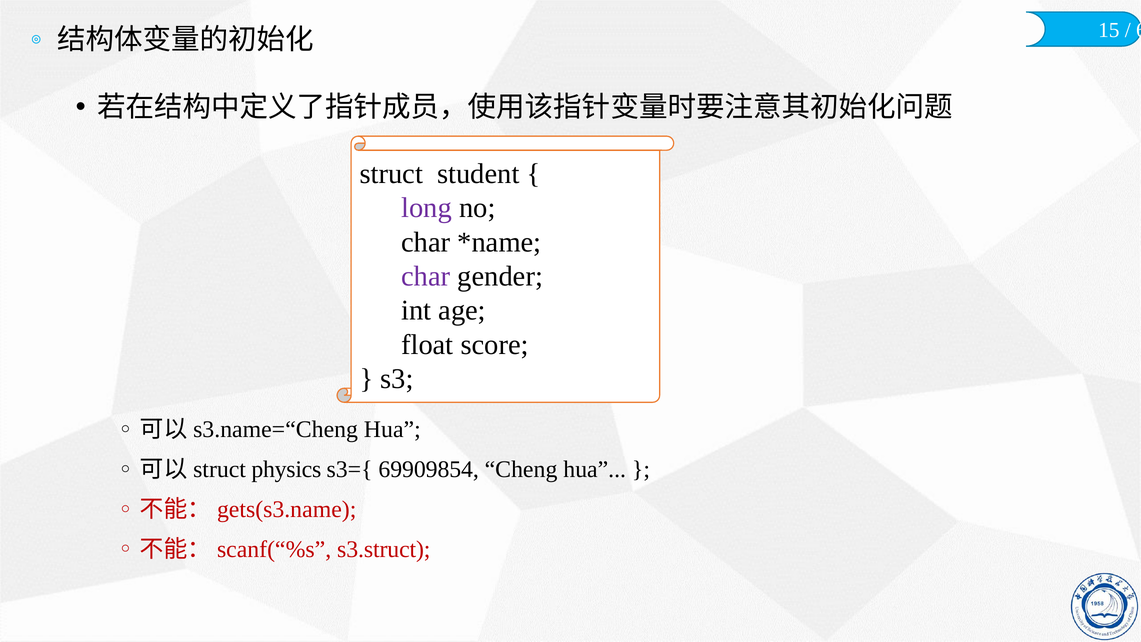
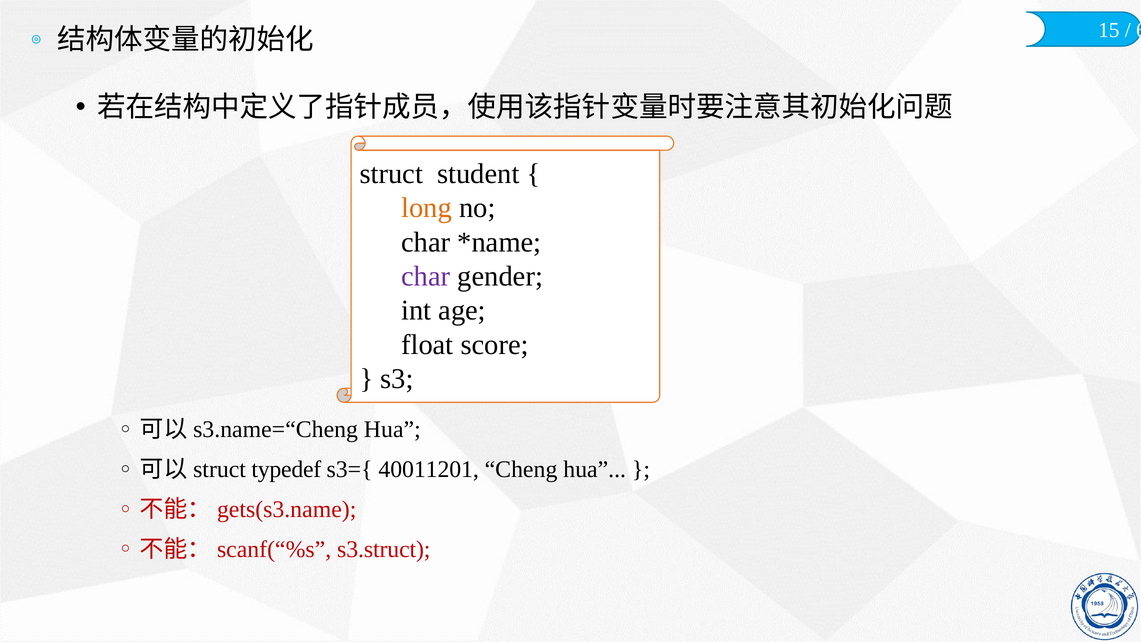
long colour: purple -> orange (427, 208)
physics: physics -> typedef (286, 469)
69909854: 69909854 -> 40011201 (429, 469)
